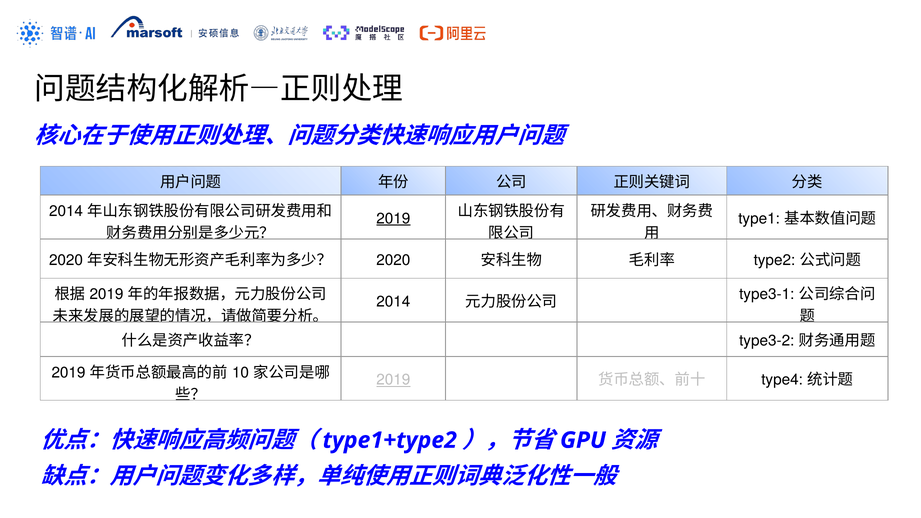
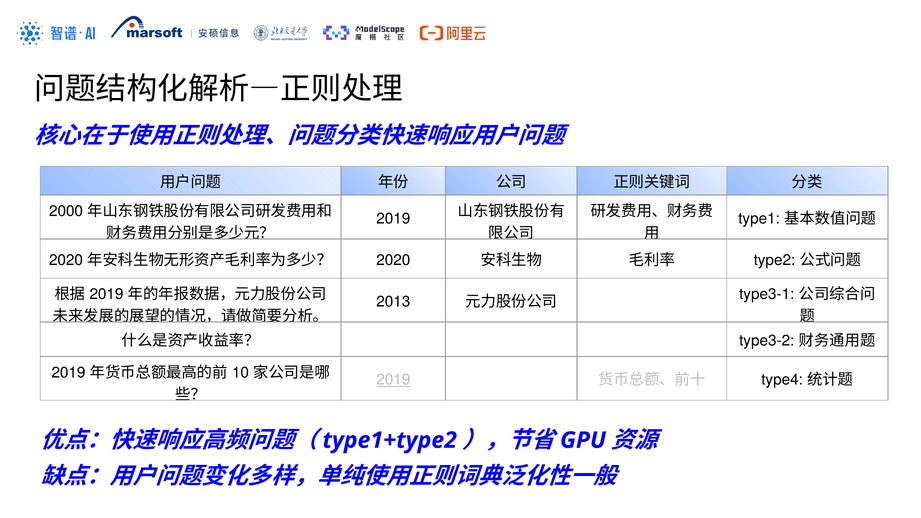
2014: 2014 -> 2000 (66, 211)
2019 underline: present -> none (393, 219)
2014: 2014 -> 2013 (393, 302)
